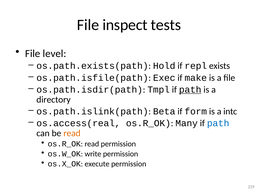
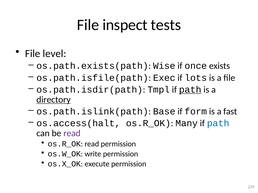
Hold: Hold -> Wise (164, 66)
repl: repl -> once (196, 66)
make: make -> lots (196, 78)
directory underline: none -> present (54, 100)
Beta: Beta -> Base (164, 112)
intc: intc -> fast (230, 112)
os.access(real: os.access(real -> os.access(halt (78, 124)
read colour: orange -> purple (72, 134)
